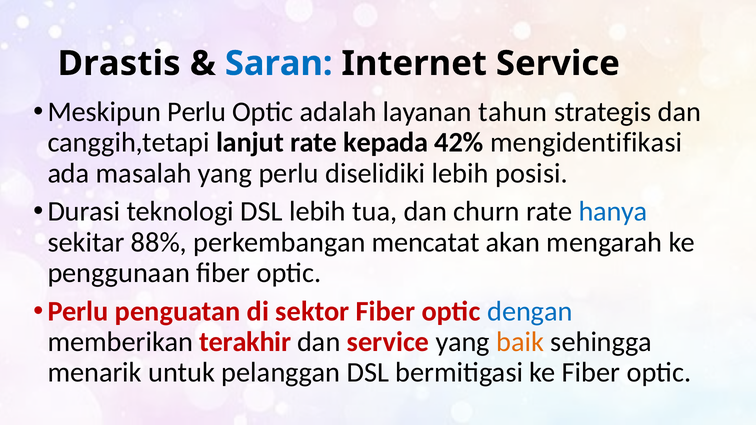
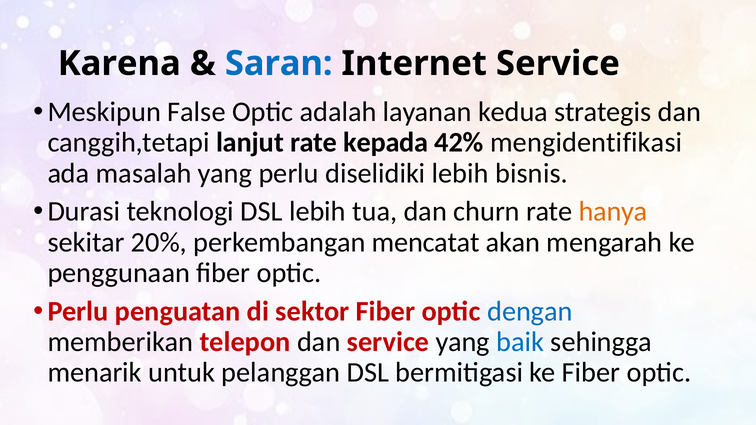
Drastis: Drastis -> Karena (119, 64)
Meskipun Perlu: Perlu -> False (196, 112)
tahun: tahun -> kedua (513, 112)
posisi: posisi -> bisnis (532, 173)
hanya colour: blue -> orange (613, 212)
88%: 88% -> 20% (159, 242)
terakhir: terakhir -> telepon (245, 342)
baik colour: orange -> blue (520, 342)
